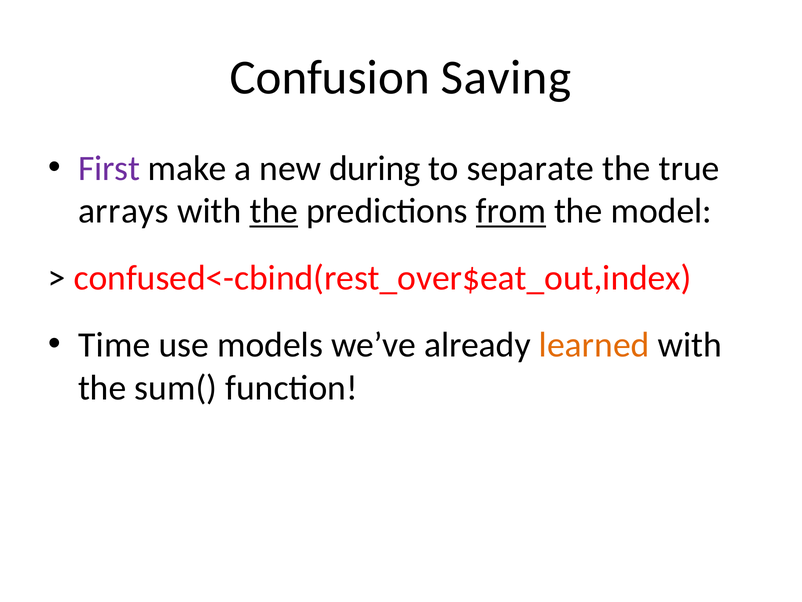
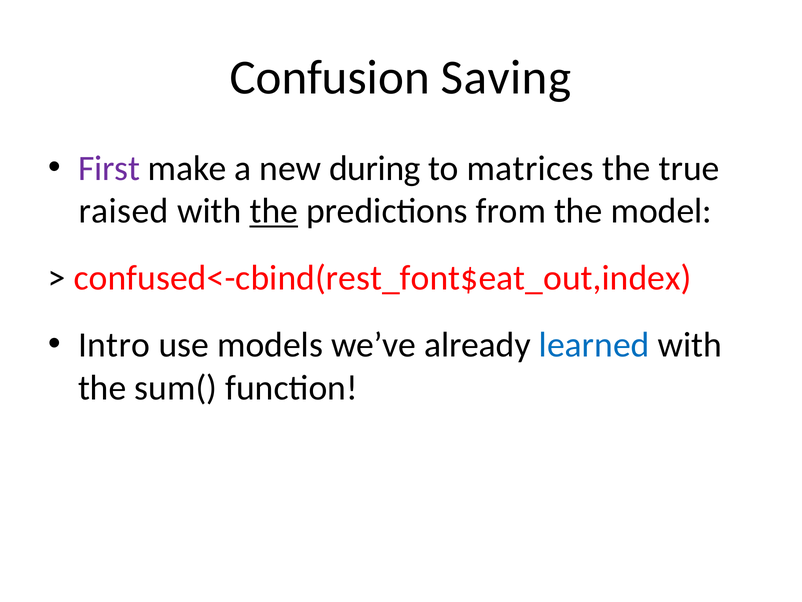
separate: separate -> matrices (530, 168)
arrays: arrays -> raised (123, 211)
from underline: present -> none (511, 211)
confused<-cbind(rest_over$eat_out,index: confused<-cbind(rest_over$eat_out,index -> confused<-cbind(rest_font$eat_out,index (383, 278)
Time: Time -> Intro (114, 345)
learned colour: orange -> blue (594, 345)
